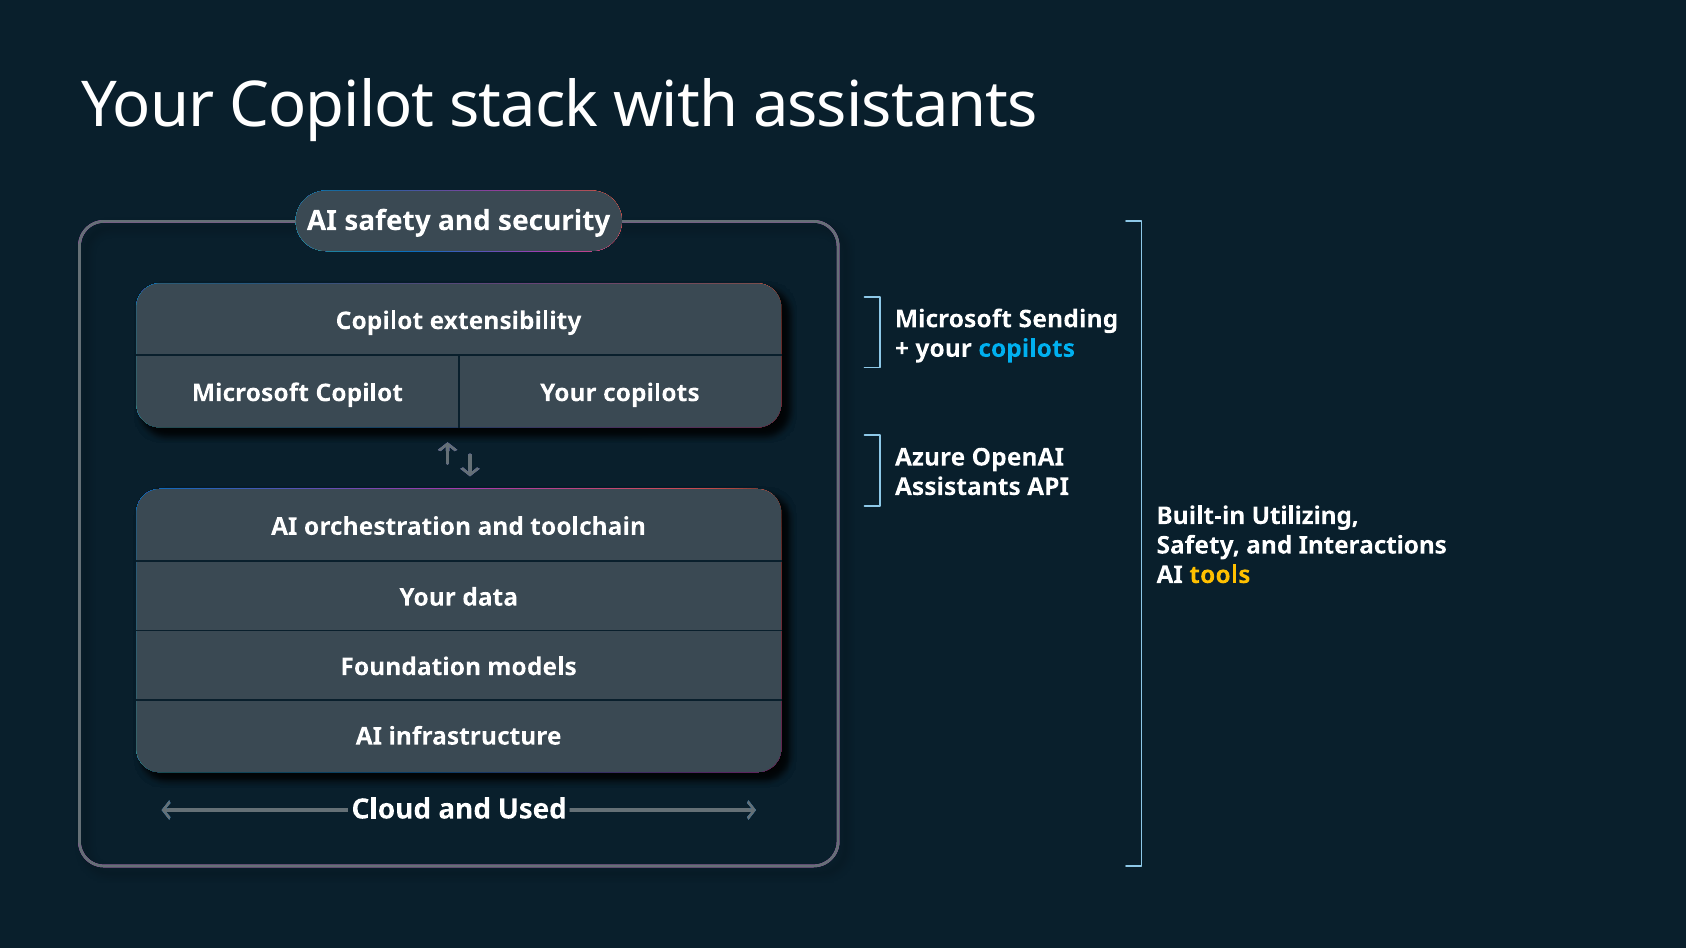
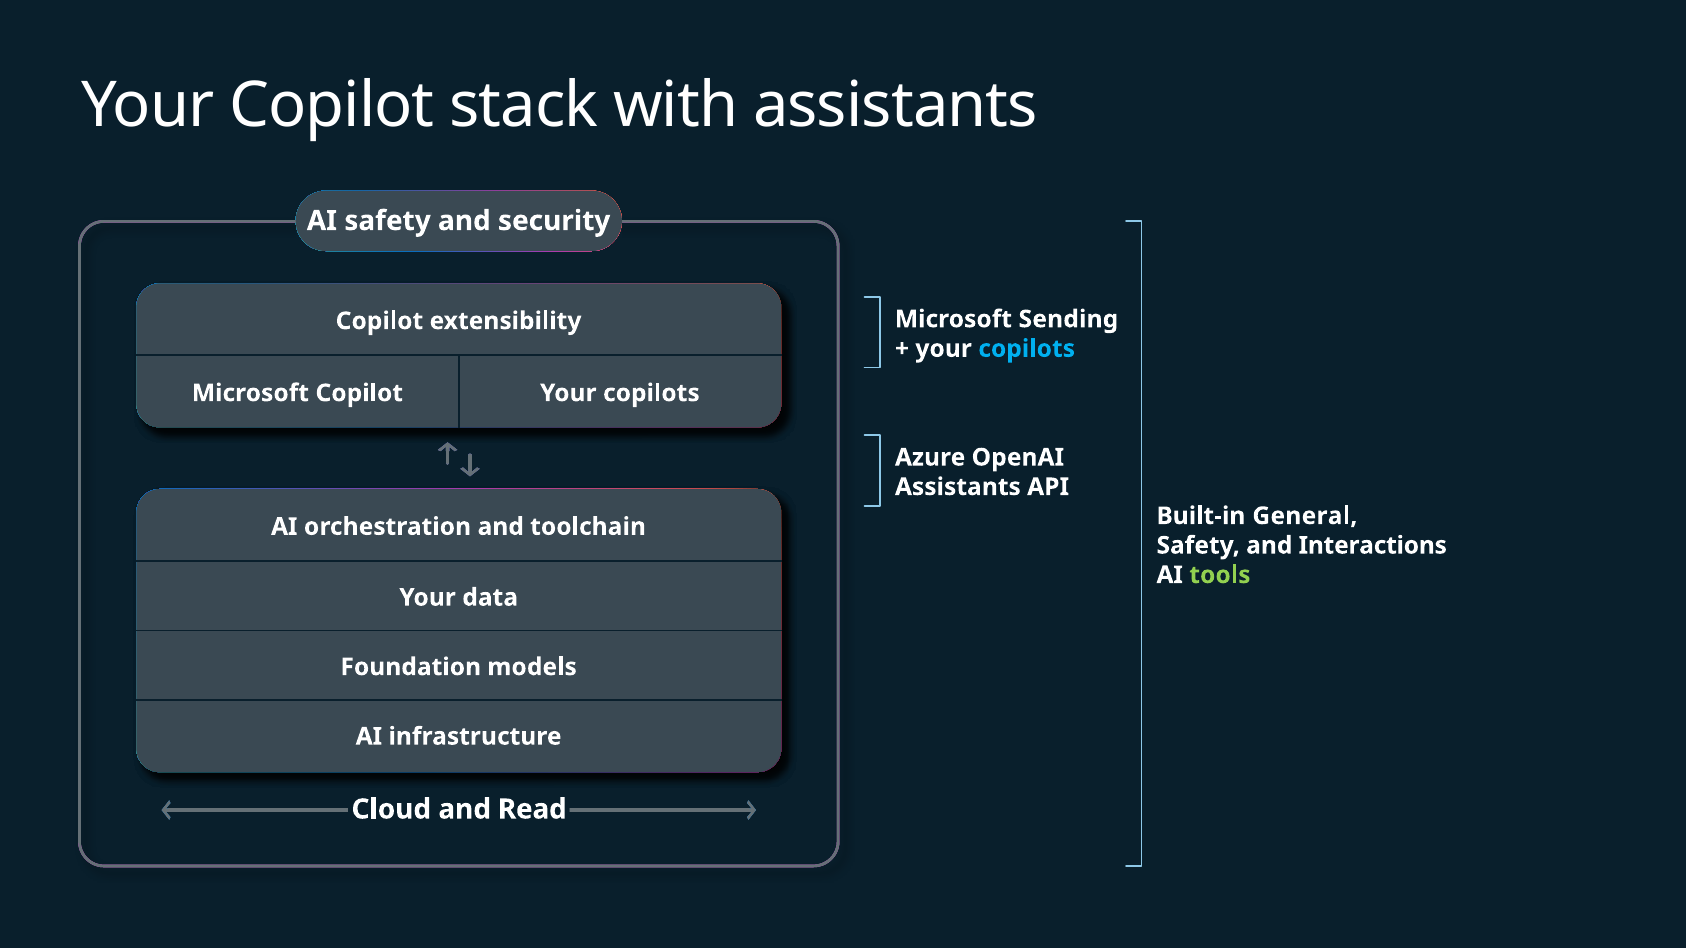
Utilizing: Utilizing -> General (1305, 516)
tools colour: yellow -> light green (1220, 575)
Used: Used -> Read (532, 810)
